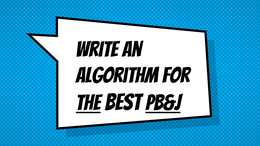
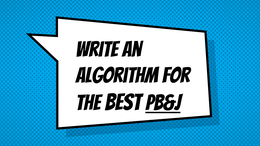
the underline: present -> none (88, 103)
